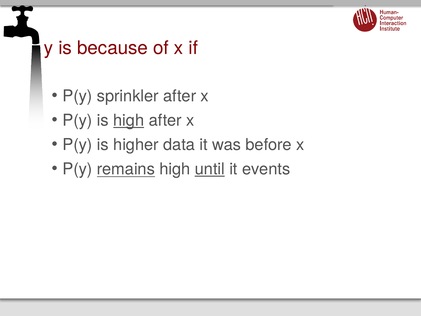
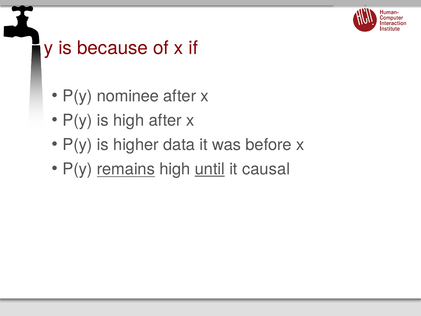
sprinkler: sprinkler -> nominee (128, 96)
high underline: present -> none (129, 120)
events: events -> causal (266, 169)
